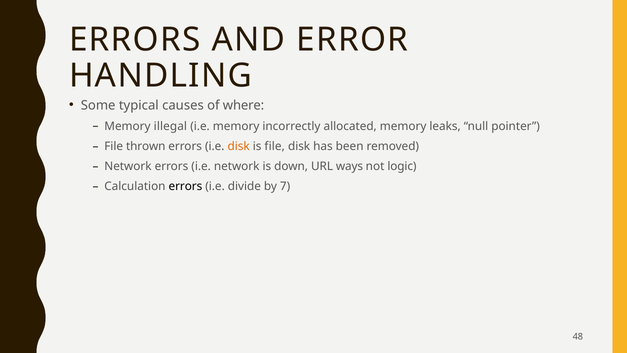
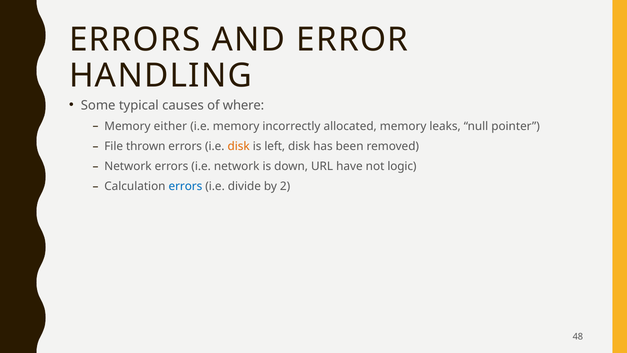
illegal: illegal -> either (170, 126)
is file: file -> left (275, 146)
ways: ways -> have (349, 166)
errors colour: black -> blue (185, 186)
7: 7 -> 2 (285, 186)
